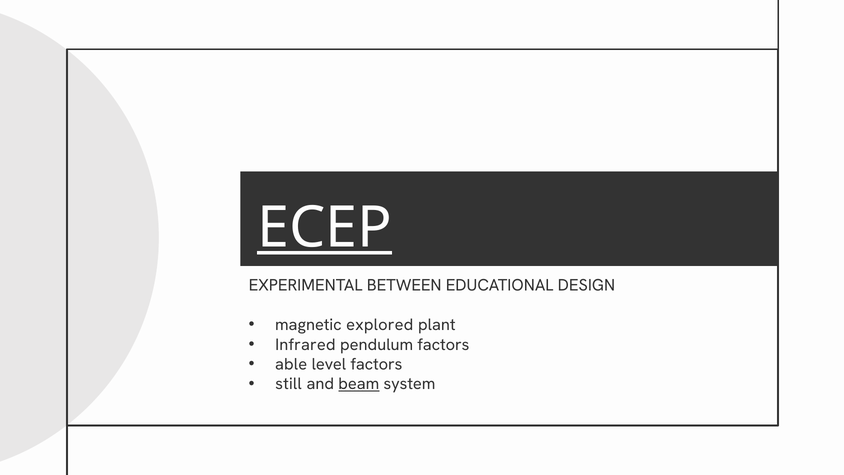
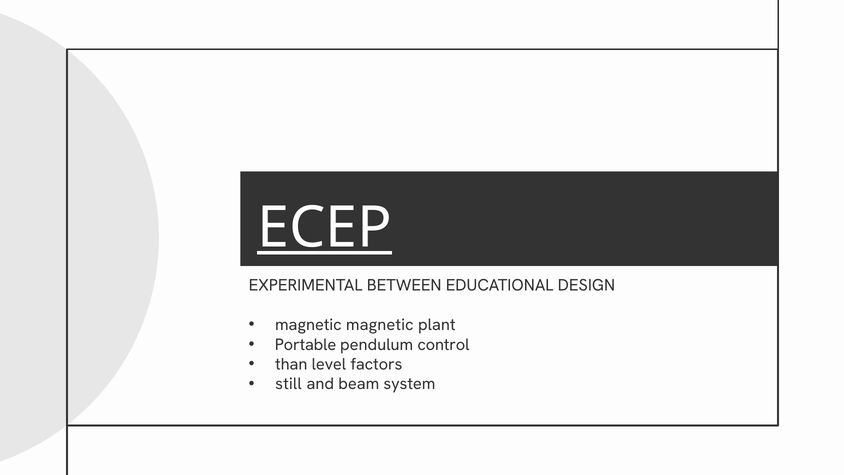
magnetic explored: explored -> magnetic (380, 325)
Infrared: Infrared -> Portable (306, 344)
pendulum factors: factors -> control (443, 344)
able: able -> than (291, 364)
beam underline: present -> none (359, 384)
